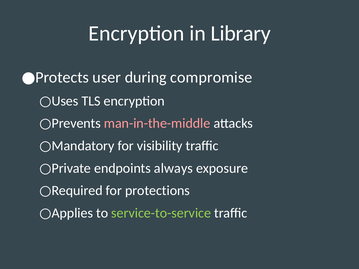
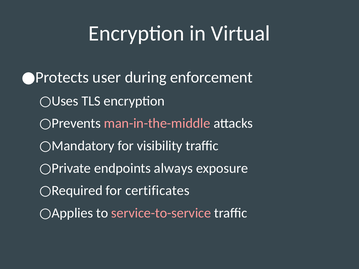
Library: Library -> Virtual (241, 33)
compromise: compromise -> enforcement (211, 77)
protections: protections -> certificates (157, 191)
service-to-service colour: light green -> pink (161, 213)
